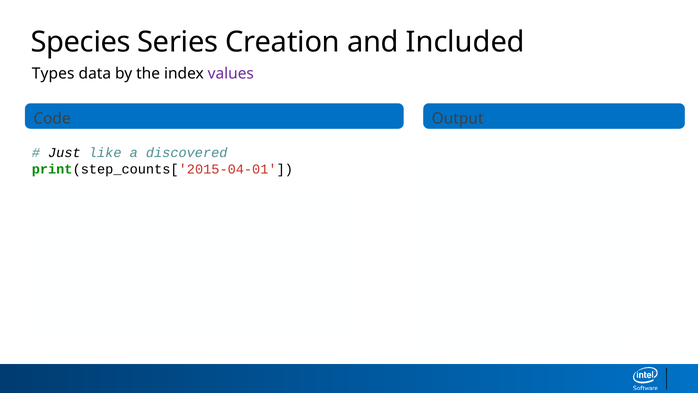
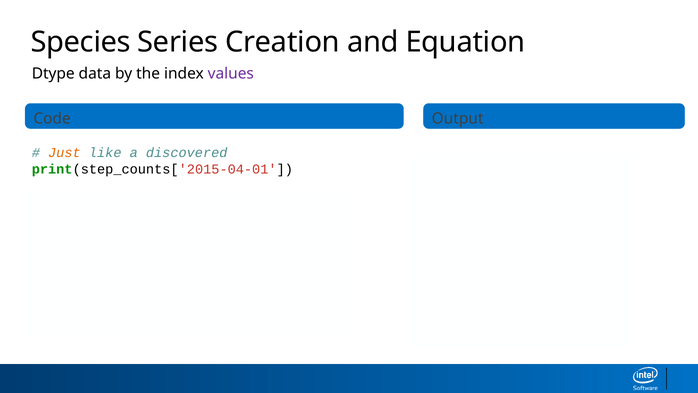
Included: Included -> Equation (465, 42)
Types: Types -> Dtype (53, 74)
Just colour: black -> orange (64, 153)
